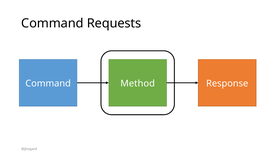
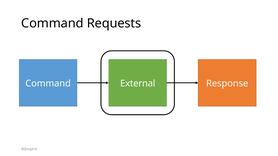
Method: Method -> External (138, 84)
